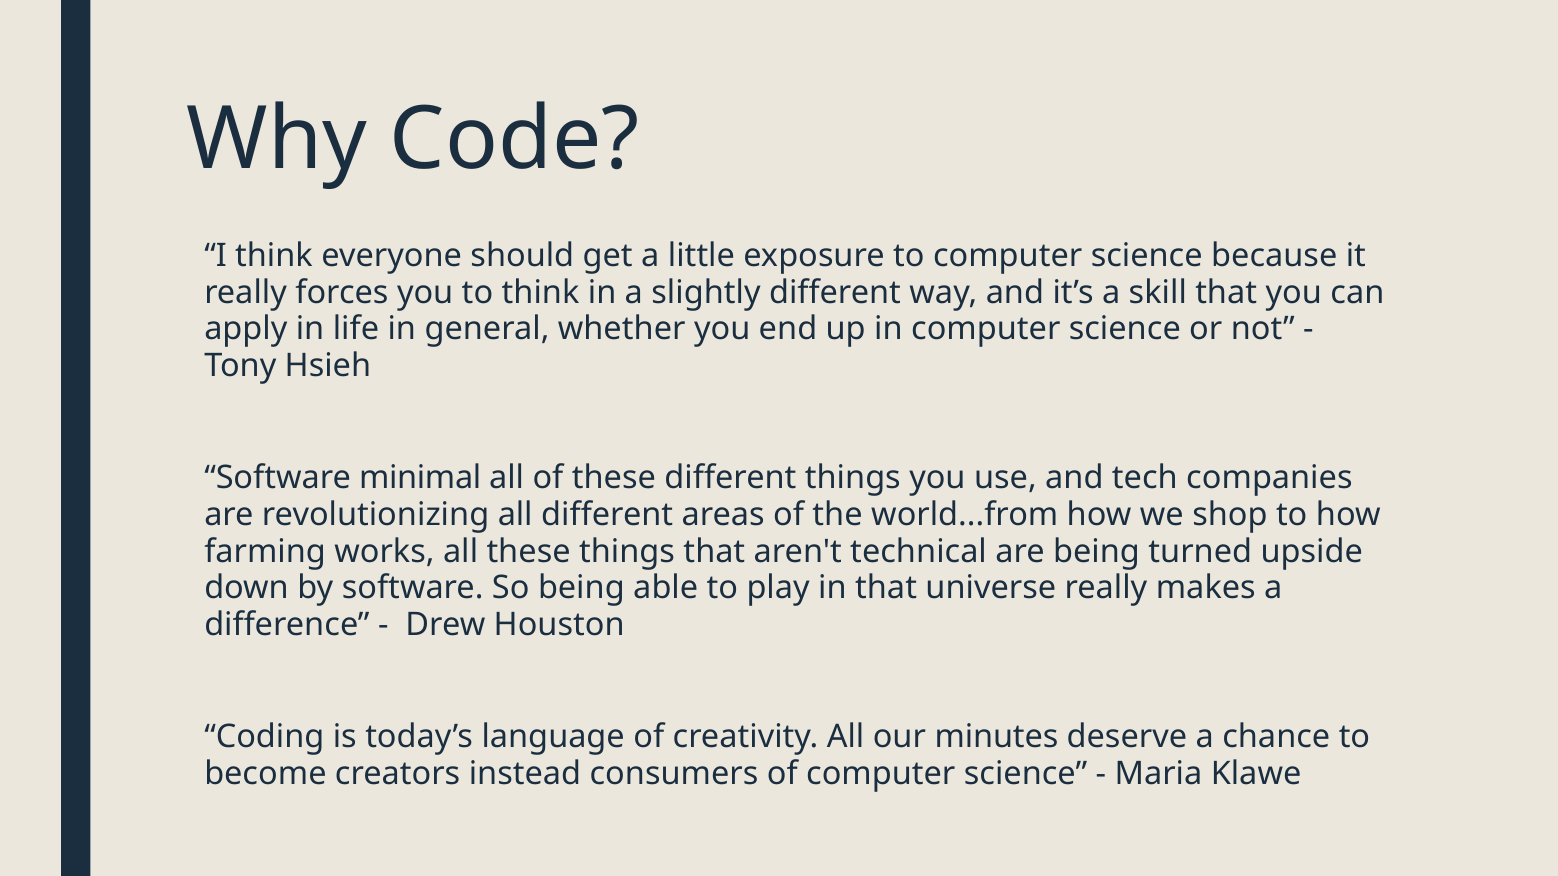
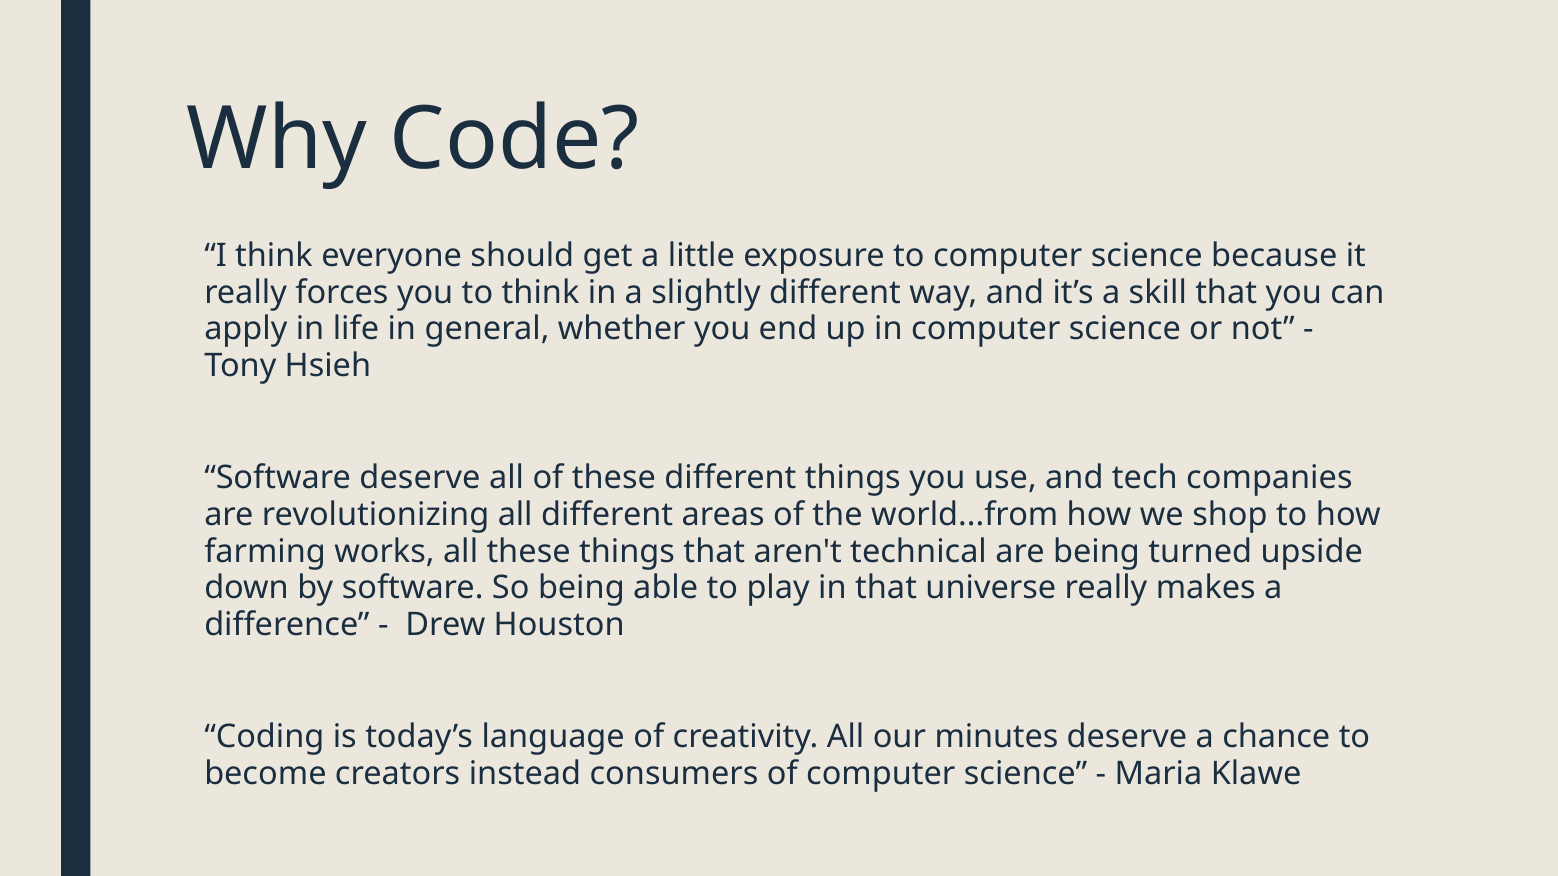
Software minimal: minimal -> deserve (420, 478)
